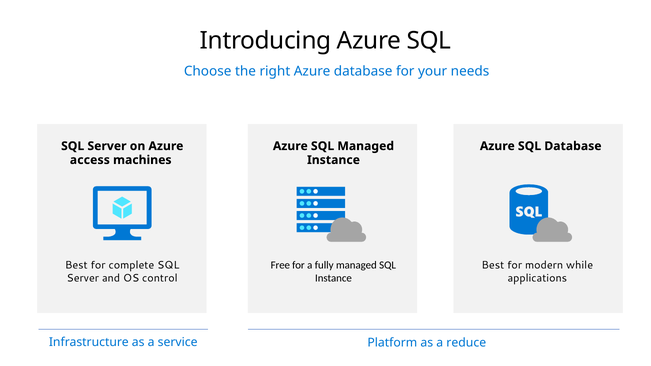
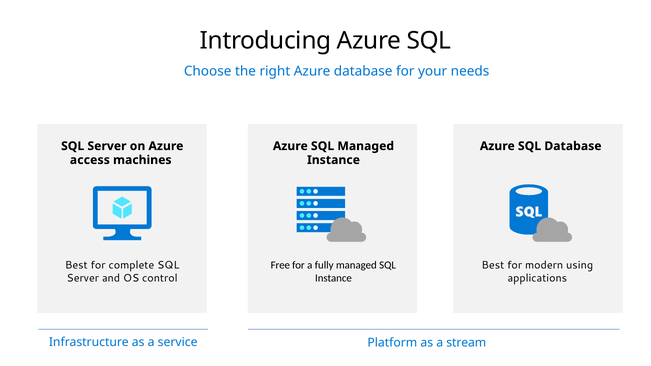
while: while -> using (580, 265)
reduce: reduce -> stream (466, 343)
